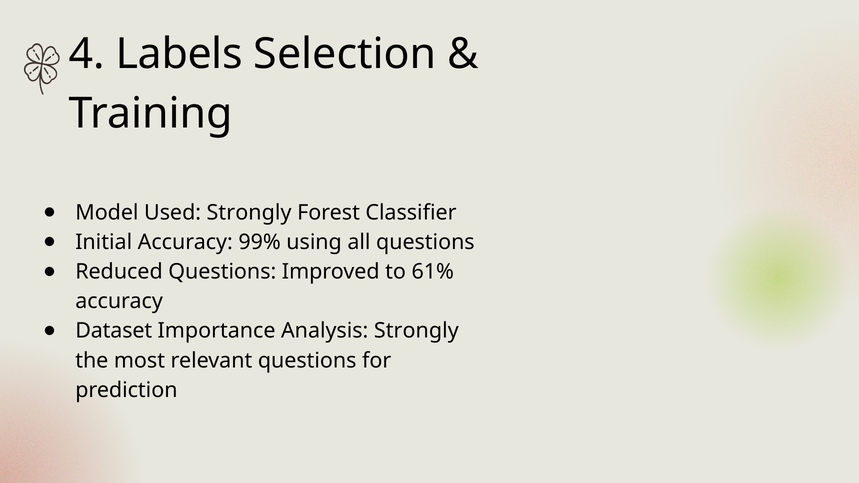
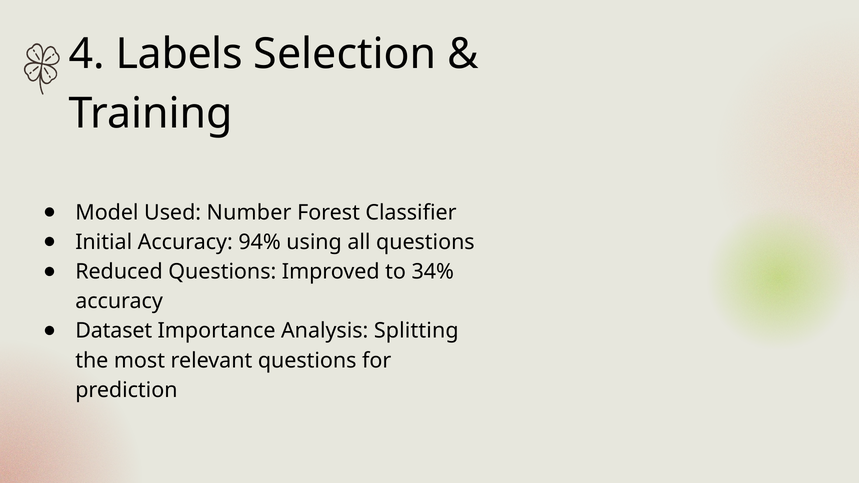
Used Strongly: Strongly -> Number (249, 213)
99%: 99% -> 94% (260, 242)
61%: 61% -> 34% (433, 272)
Analysis Strongly: Strongly -> Splitting (416, 331)
